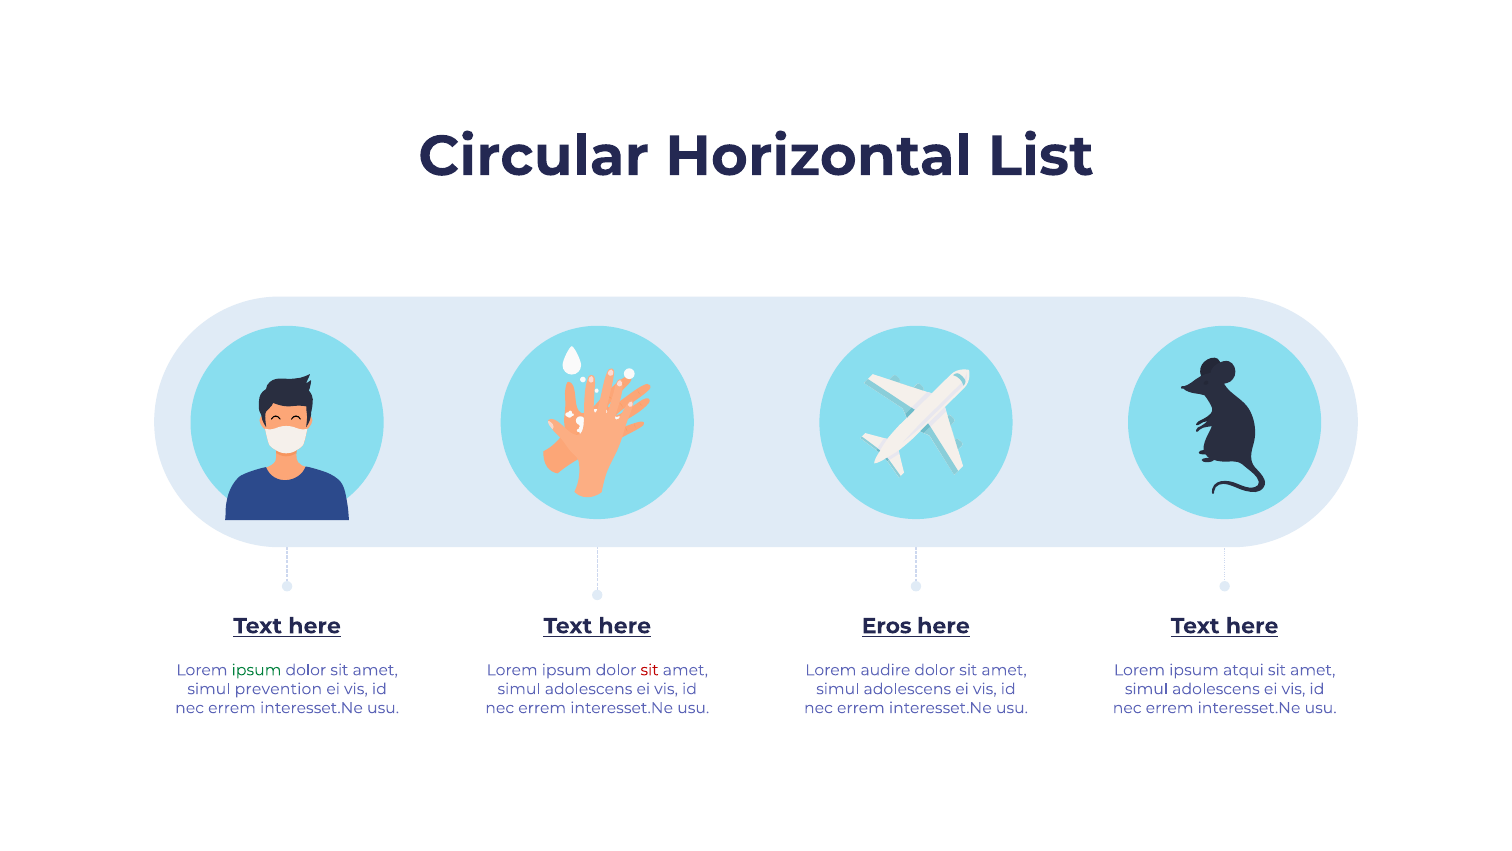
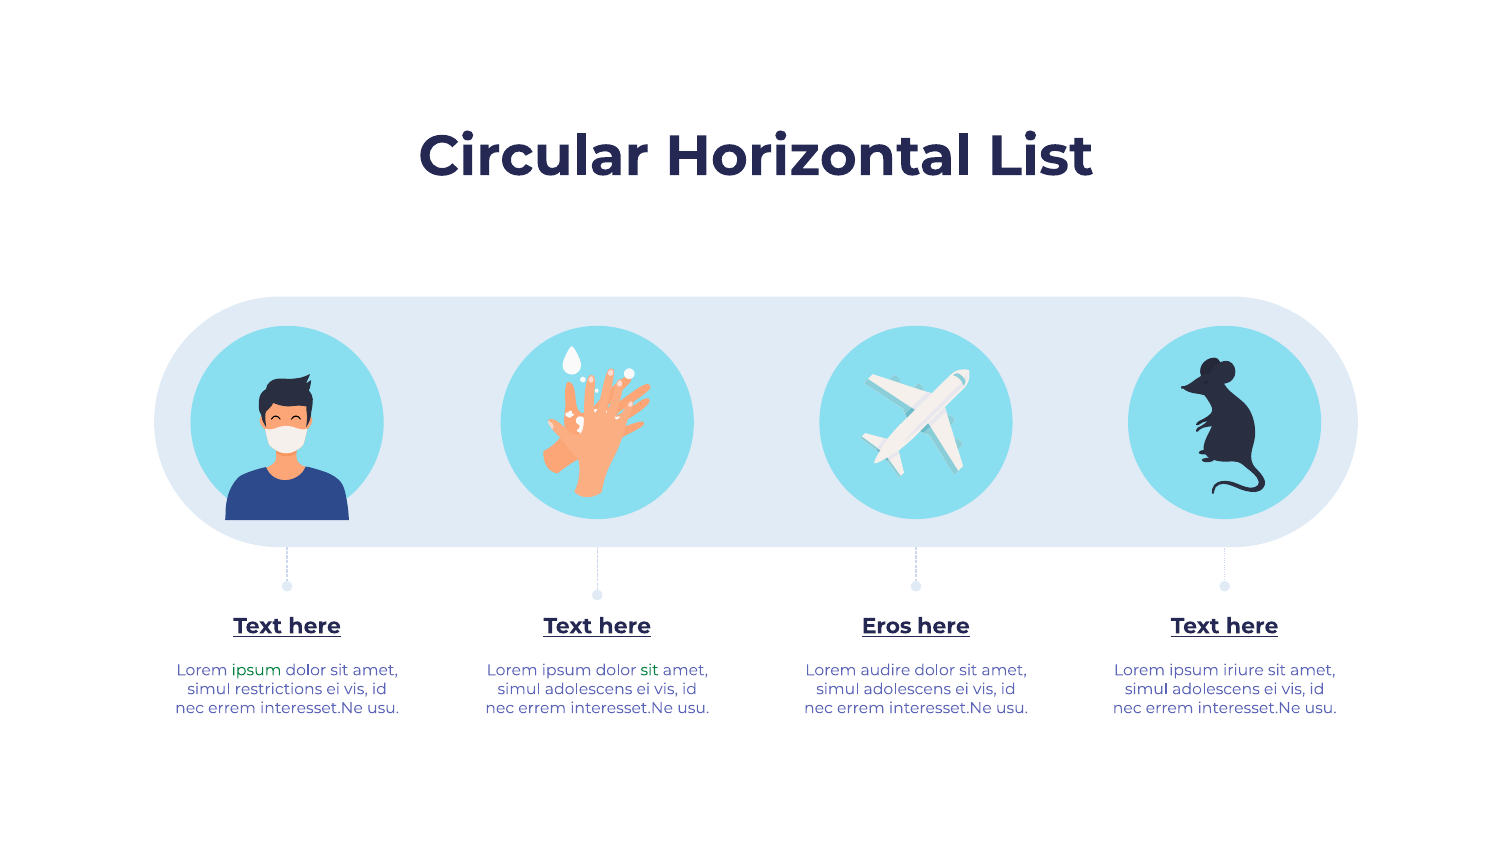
sit colour: red -> green (650, 670)
atqui: atqui -> iriure (1243, 670)
prevention: prevention -> restrictions (278, 689)
